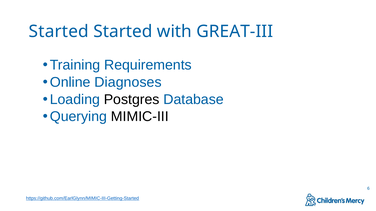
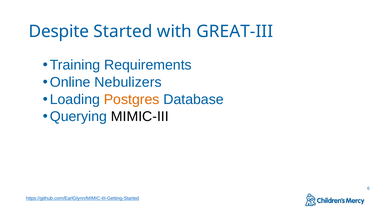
Started: Started -> Despite (59, 32)
Diagnoses: Diagnoses -> Nebulizers (128, 82)
Postgres colour: black -> orange (132, 100)
